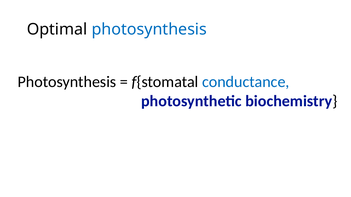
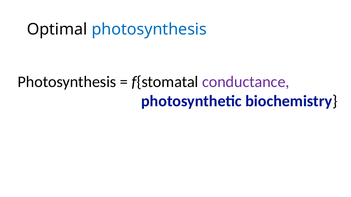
conductance colour: blue -> purple (246, 82)
